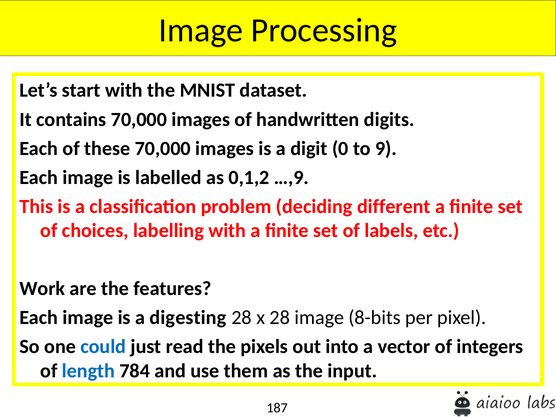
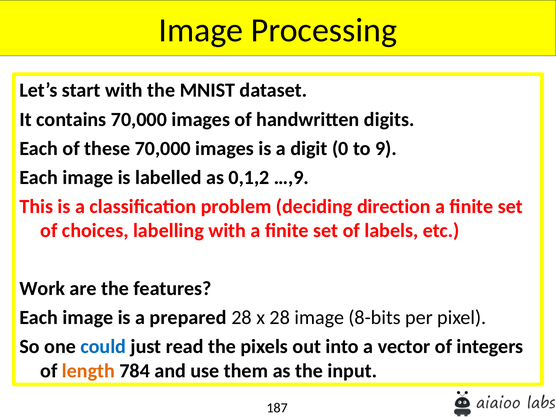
different: different -> direction (394, 206)
digesting: digesting -> prepared (188, 318)
length colour: blue -> orange (88, 371)
